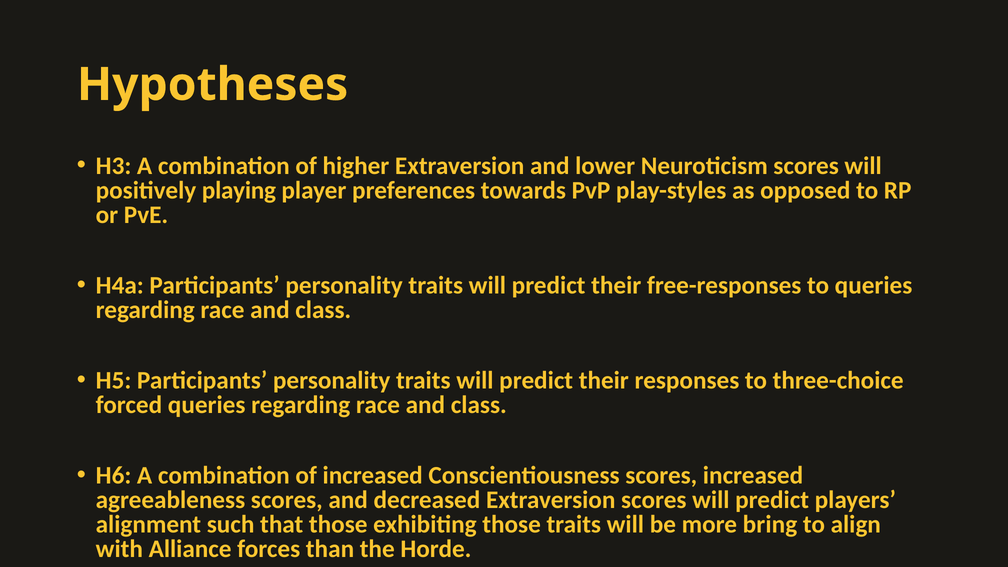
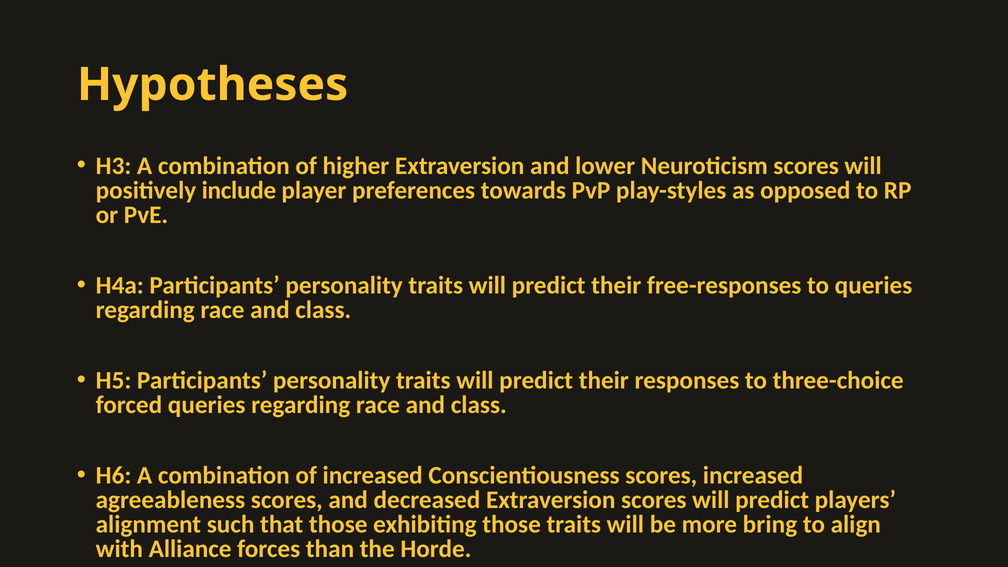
playing: playing -> include (239, 190)
